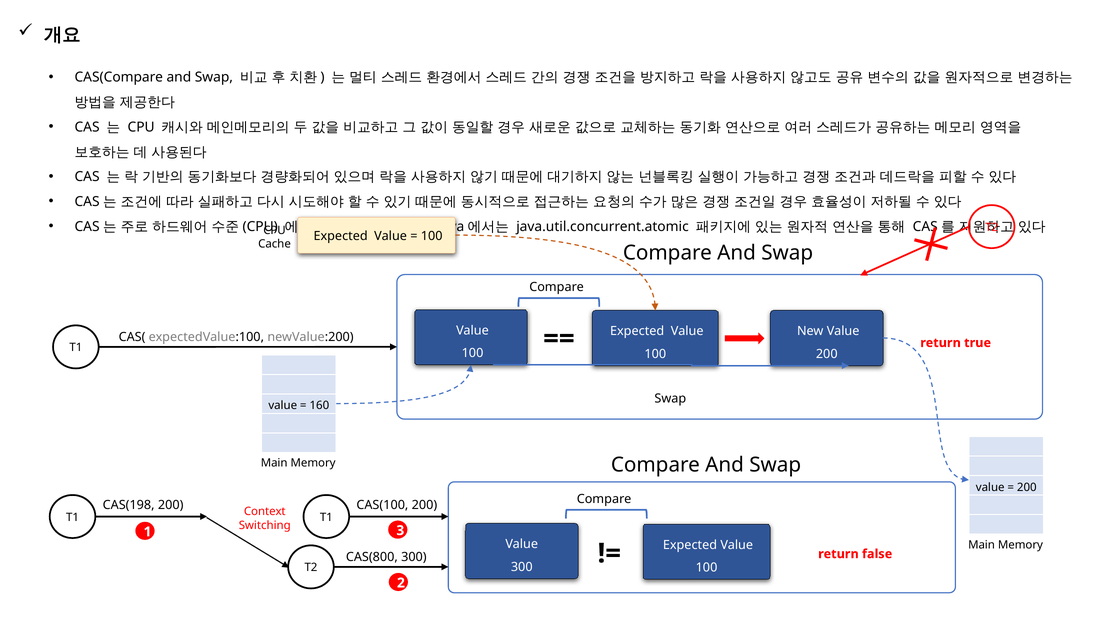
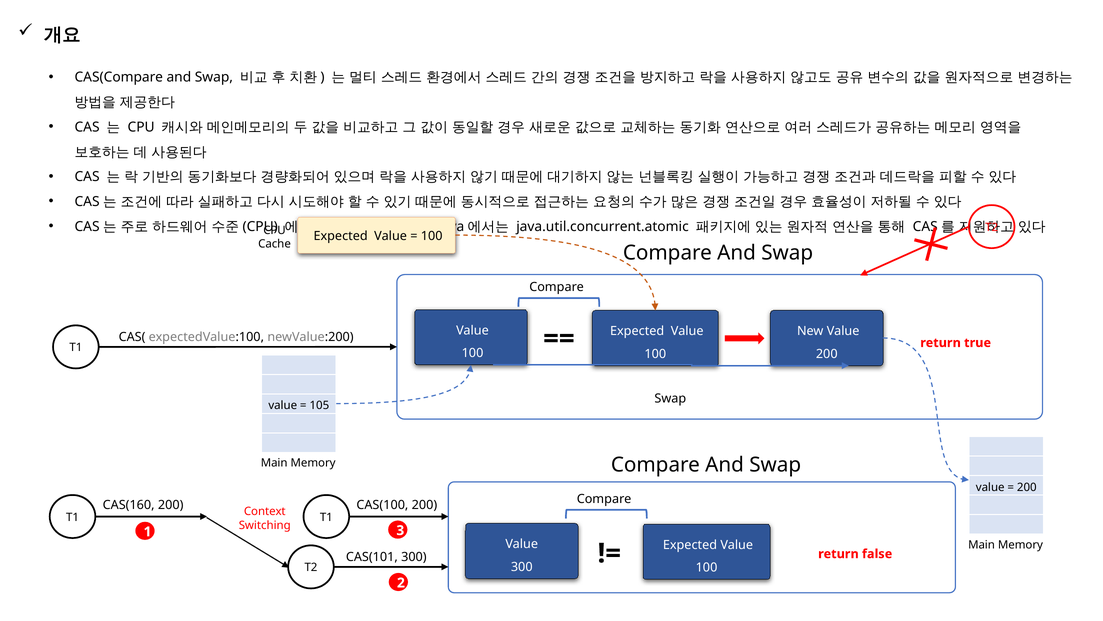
160: 160 -> 105 (319, 405)
CAS(198: CAS(198 -> CAS(160 (129, 504)
CAS(800: CAS(800 -> CAS(101 (372, 556)
